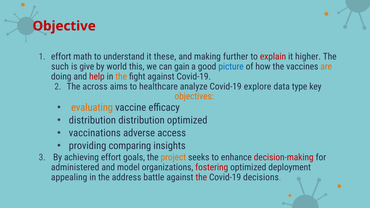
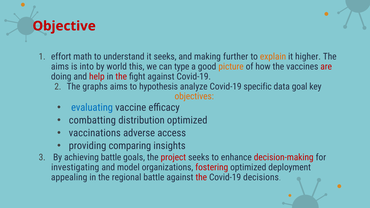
it these: these -> seeks (165, 57)
explain colour: red -> orange (273, 57)
such: such -> aims (60, 67)
give: give -> into (87, 67)
gain: gain -> type (182, 67)
picture colour: blue -> orange (231, 67)
are colour: orange -> red (326, 67)
the colour: orange -> red (121, 77)
across: across -> graphs (95, 87)
healthcare: healthcare -> hypothesis (159, 87)
explore: explore -> specific (258, 87)
type: type -> goal (300, 87)
evaluating colour: orange -> blue (92, 108)
distribution: distribution -> combatting (92, 120)
achieving effort: effort -> battle (111, 158)
project colour: orange -> red (173, 158)
administered: administered -> investigating (75, 168)
address: address -> regional (127, 178)
